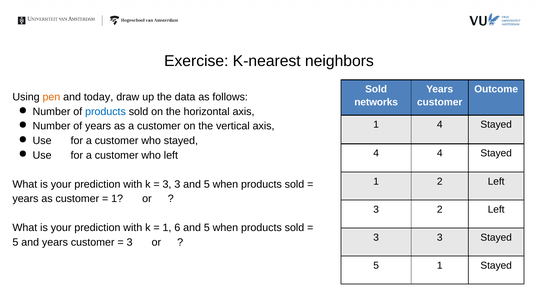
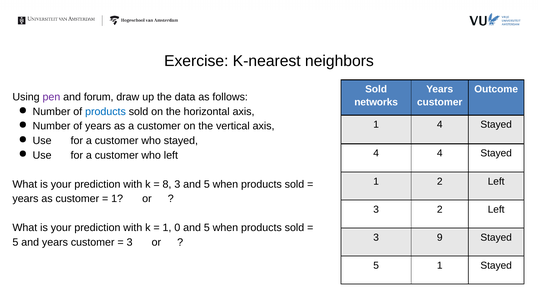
pen colour: orange -> purple (51, 97)
today: today -> forum (99, 97)
3: 3 -> 8 (167, 185)
6: 6 -> 0 (177, 228)
3: 3 -> 9 (440, 238)
